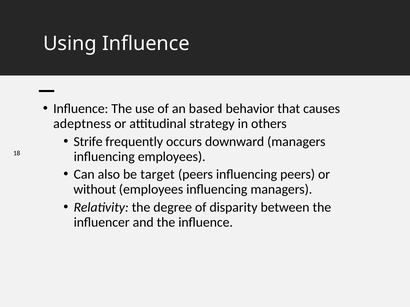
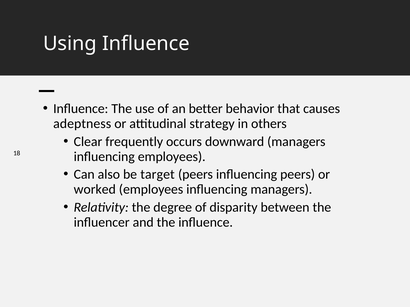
based: based -> better (206, 109)
Strife: Strife -> Clear (88, 142)
without: without -> worked (95, 190)
